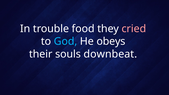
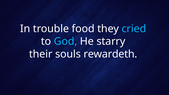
cried colour: pink -> light blue (134, 29)
obeys: obeys -> starry (111, 41)
downbeat: downbeat -> rewardeth (110, 54)
